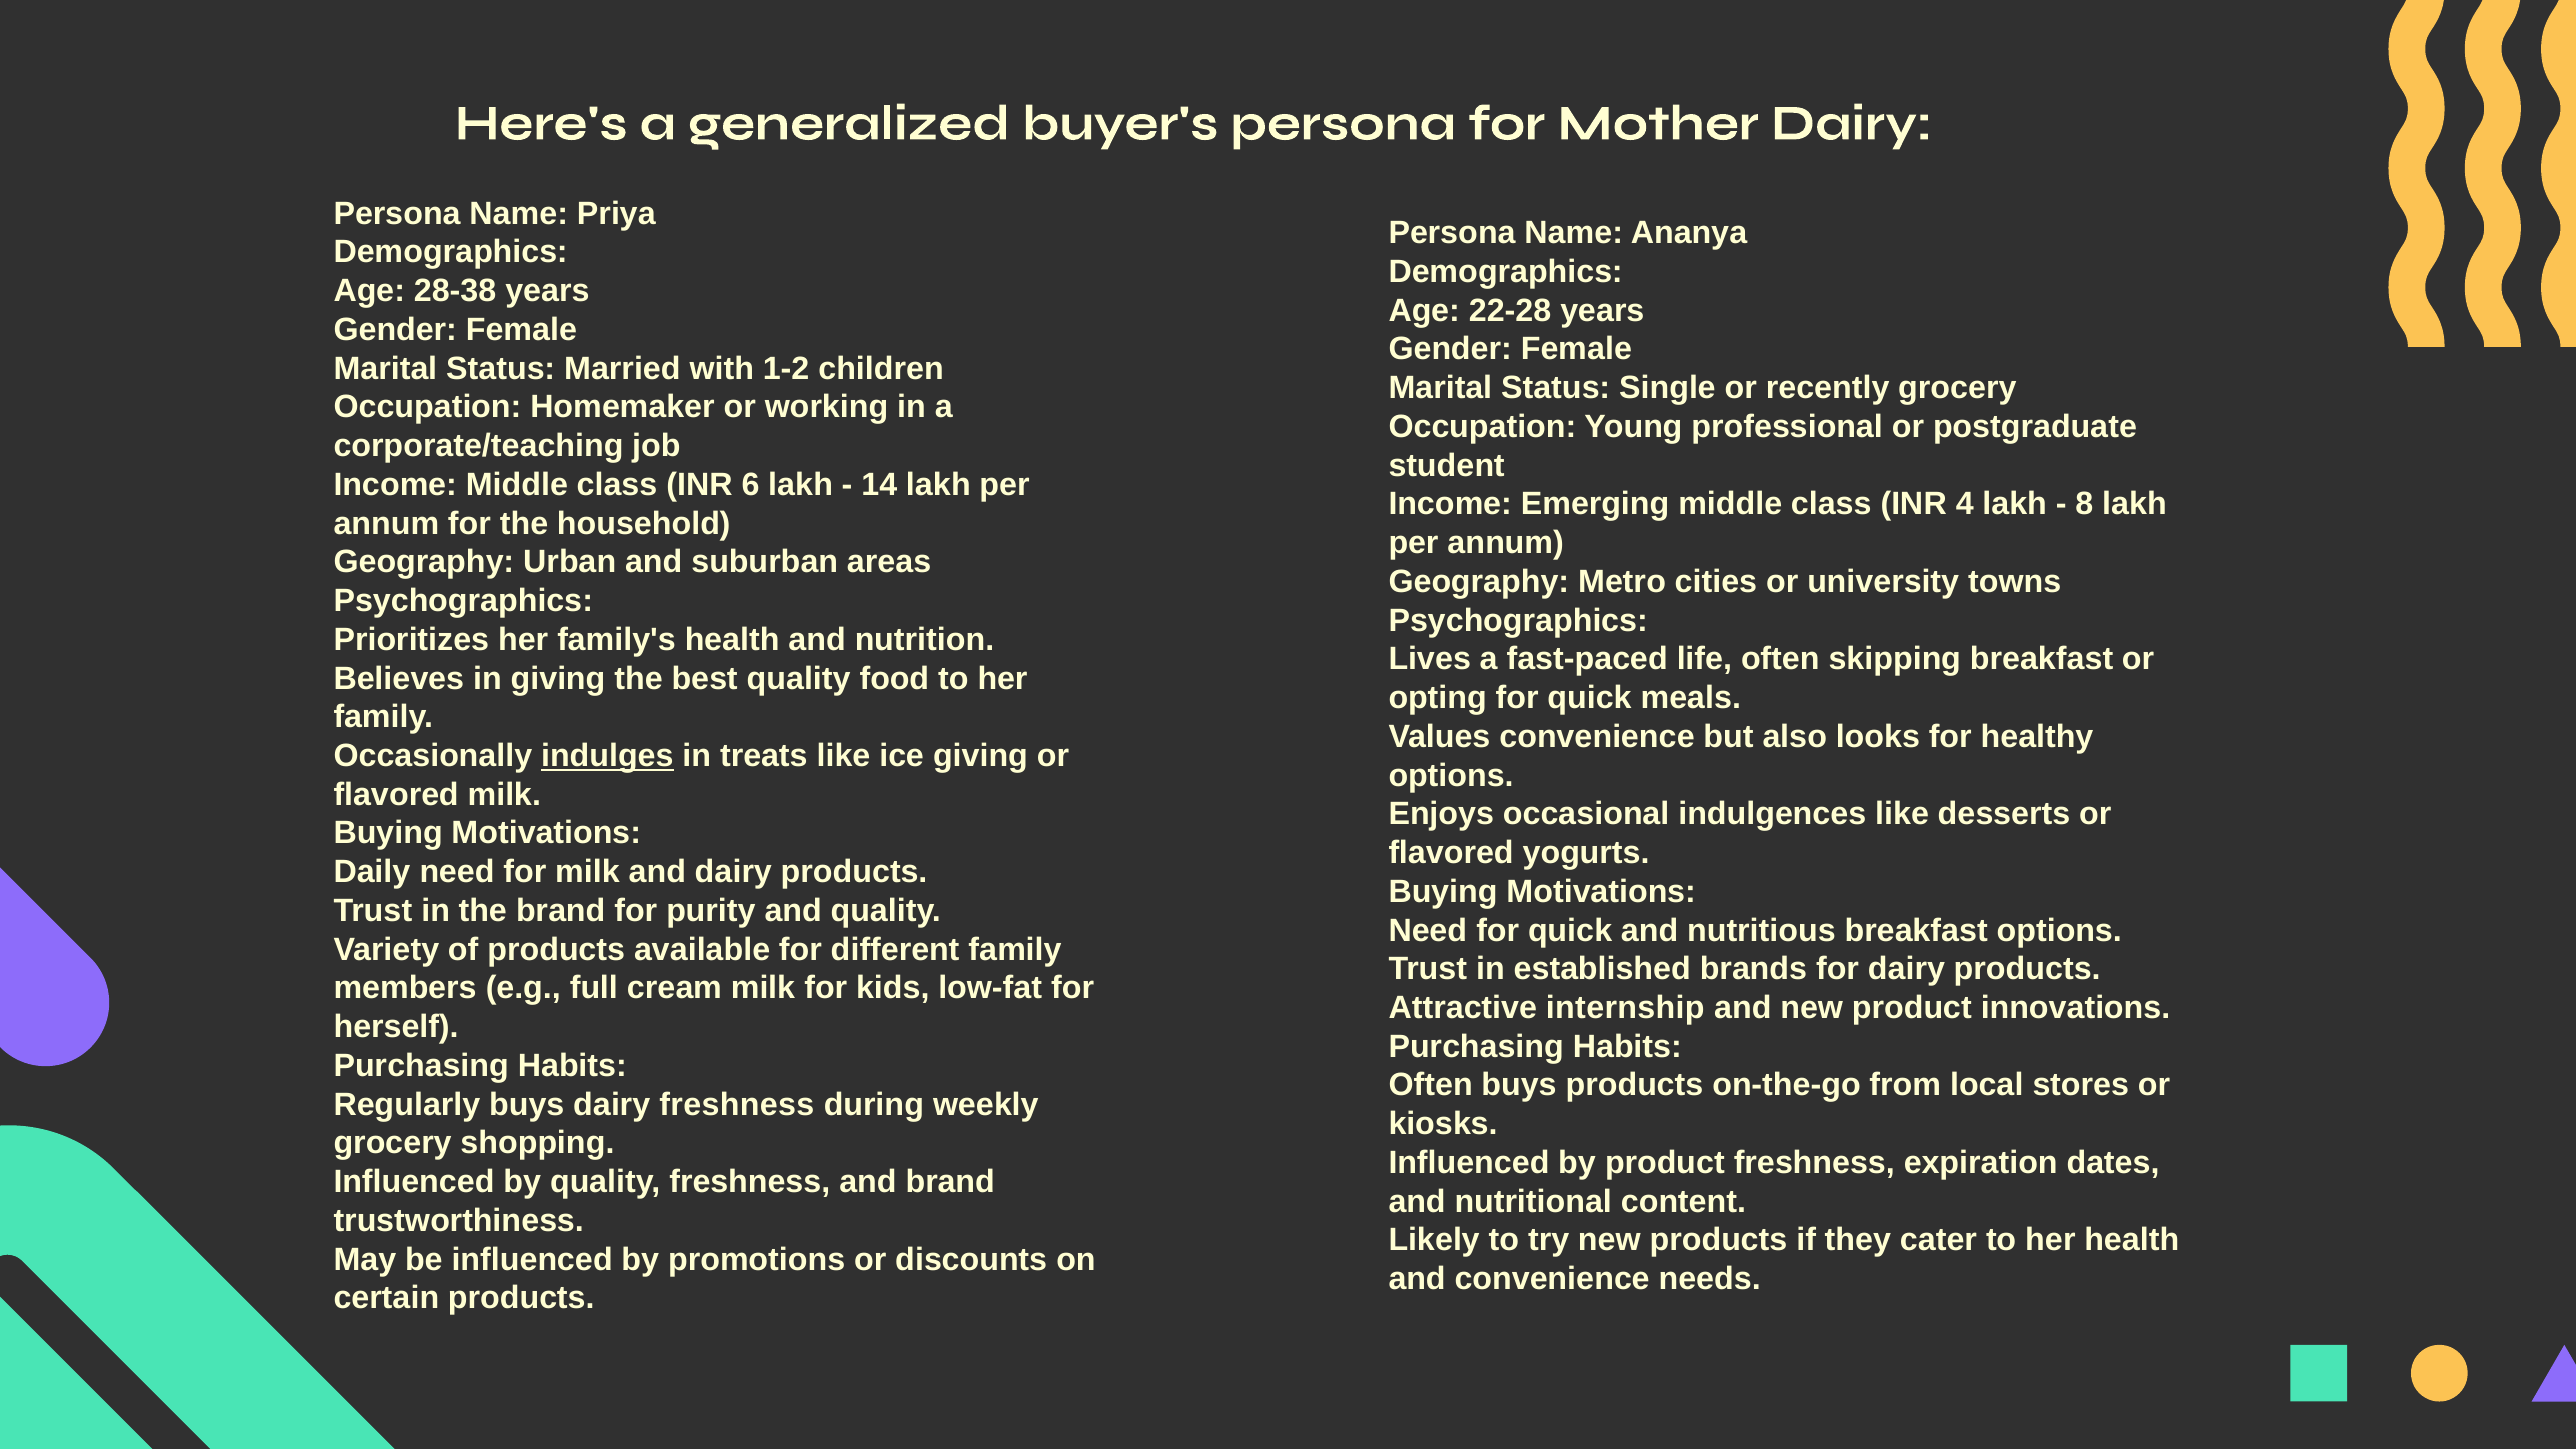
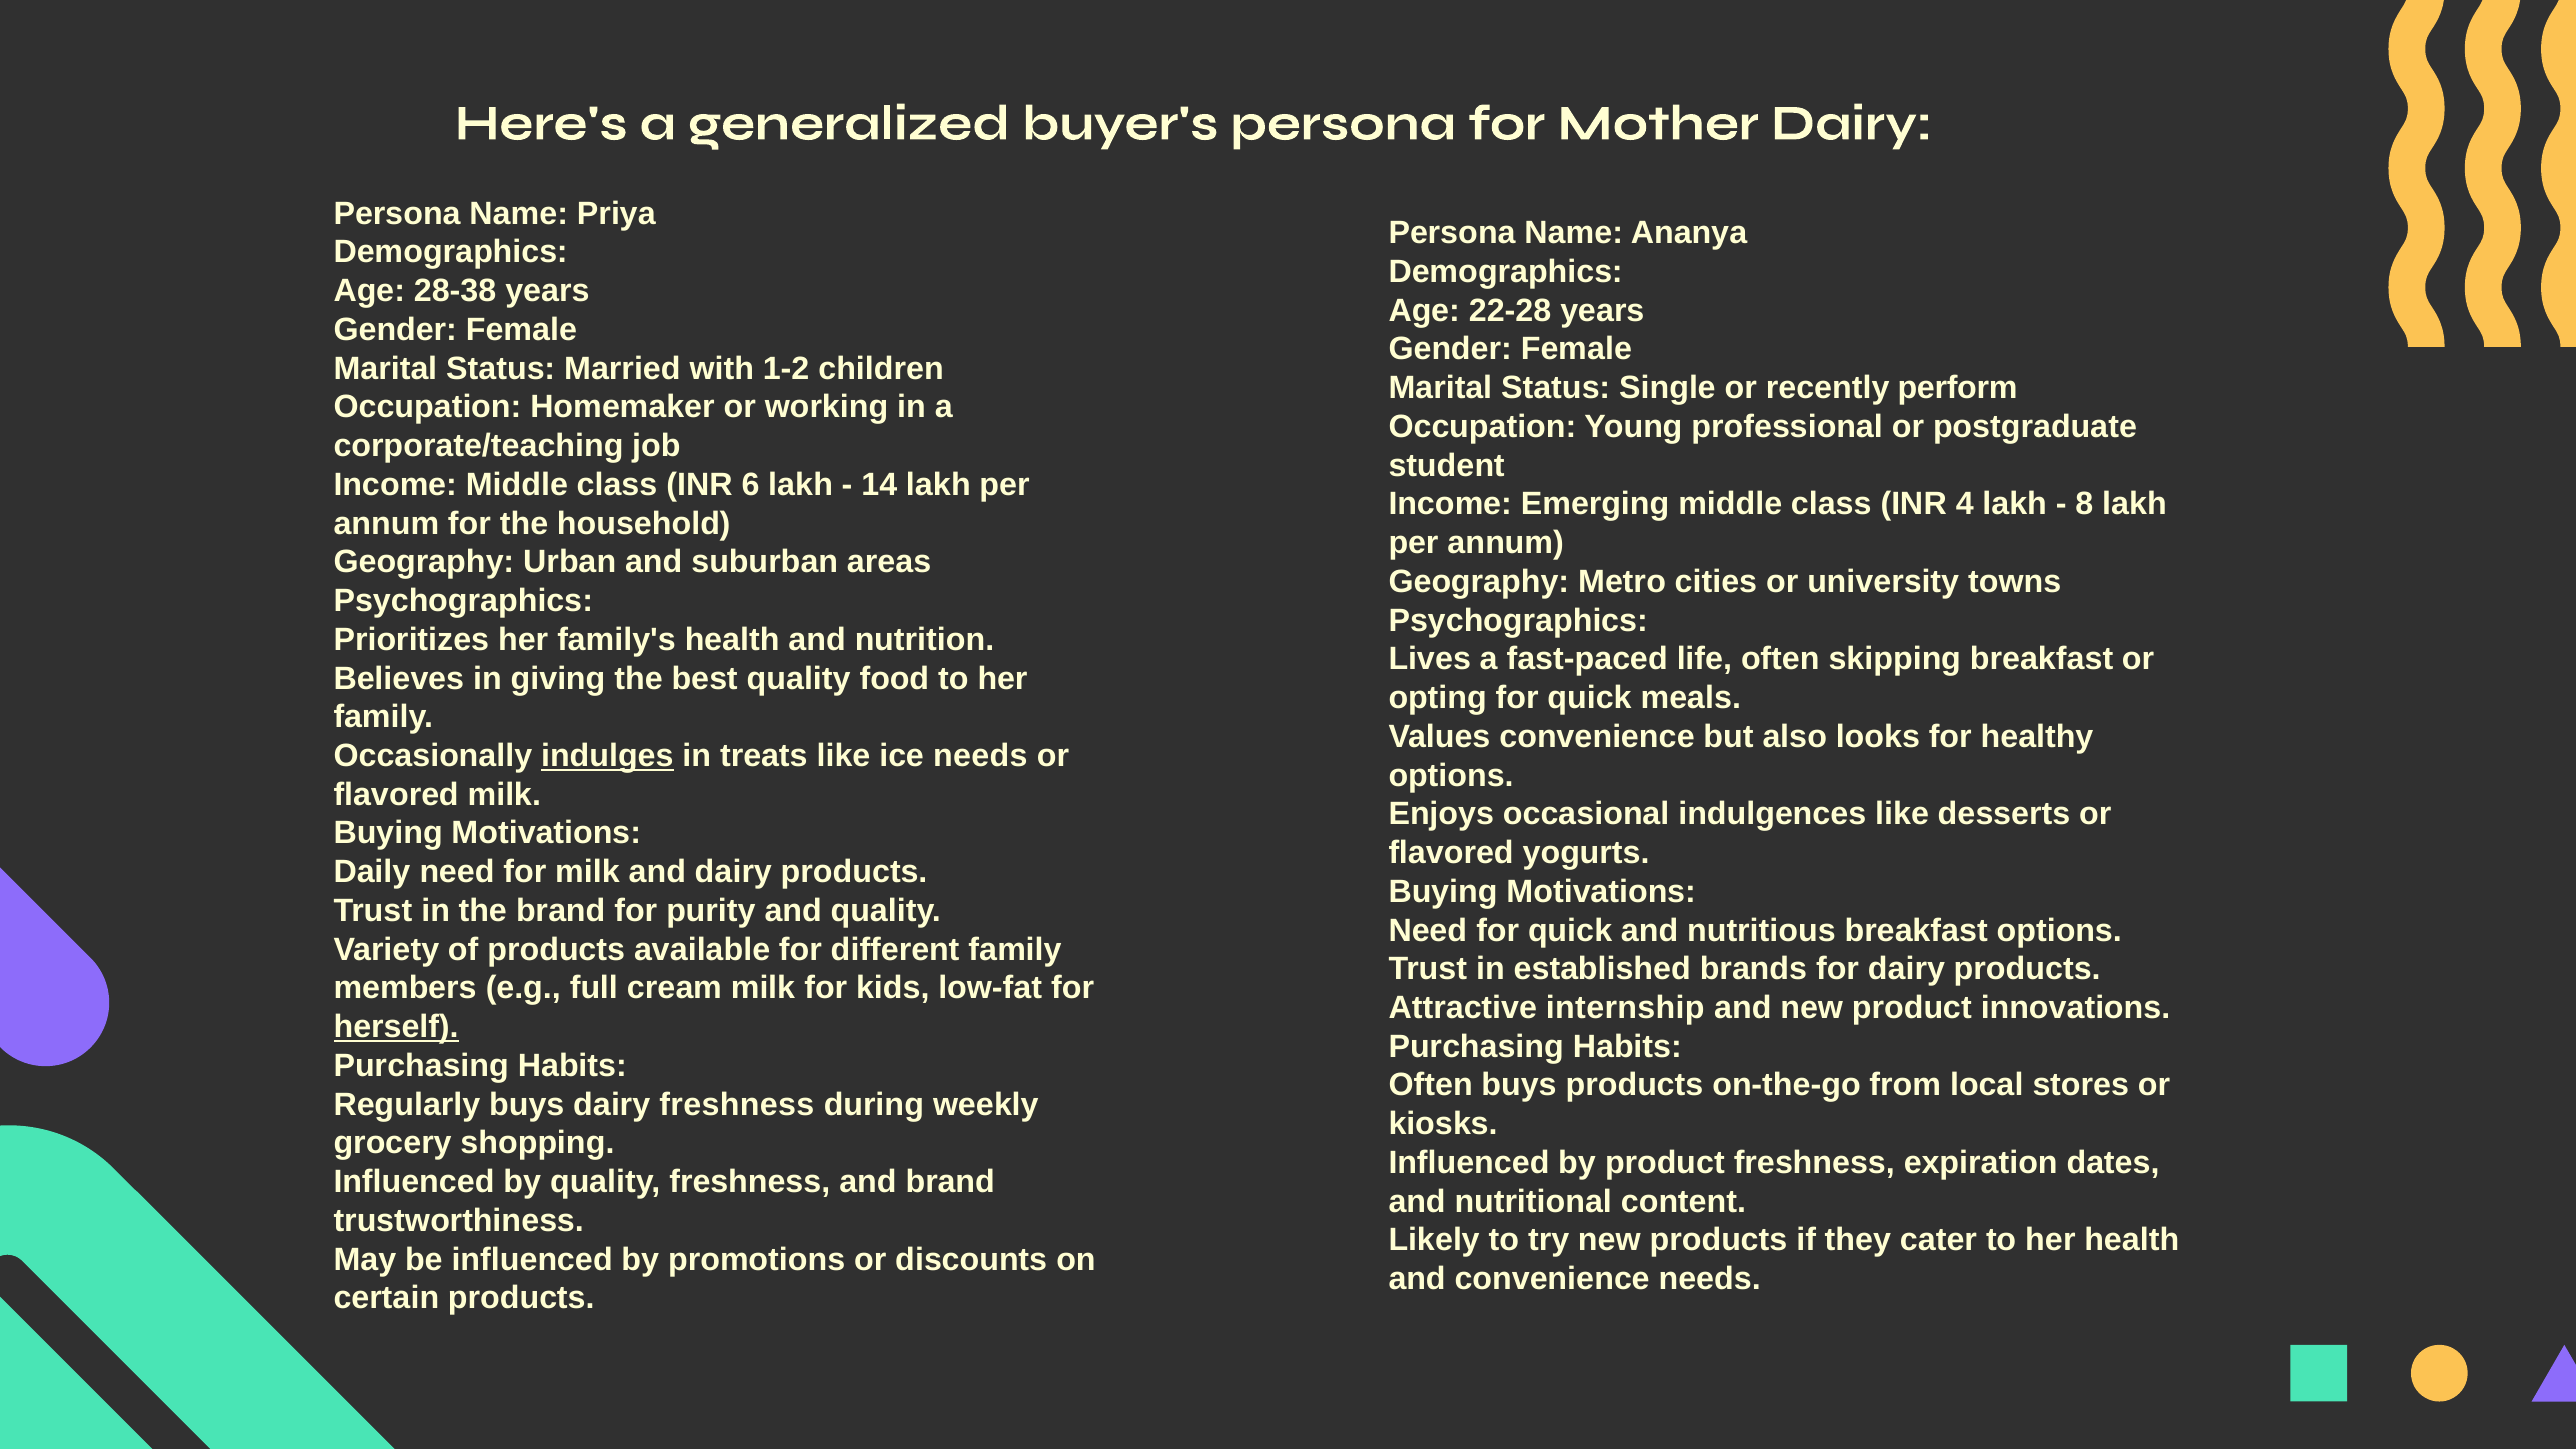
recently grocery: grocery -> perform (1958, 388)
ice giving: giving -> needs (980, 756)
herself underline: none -> present (396, 1027)
